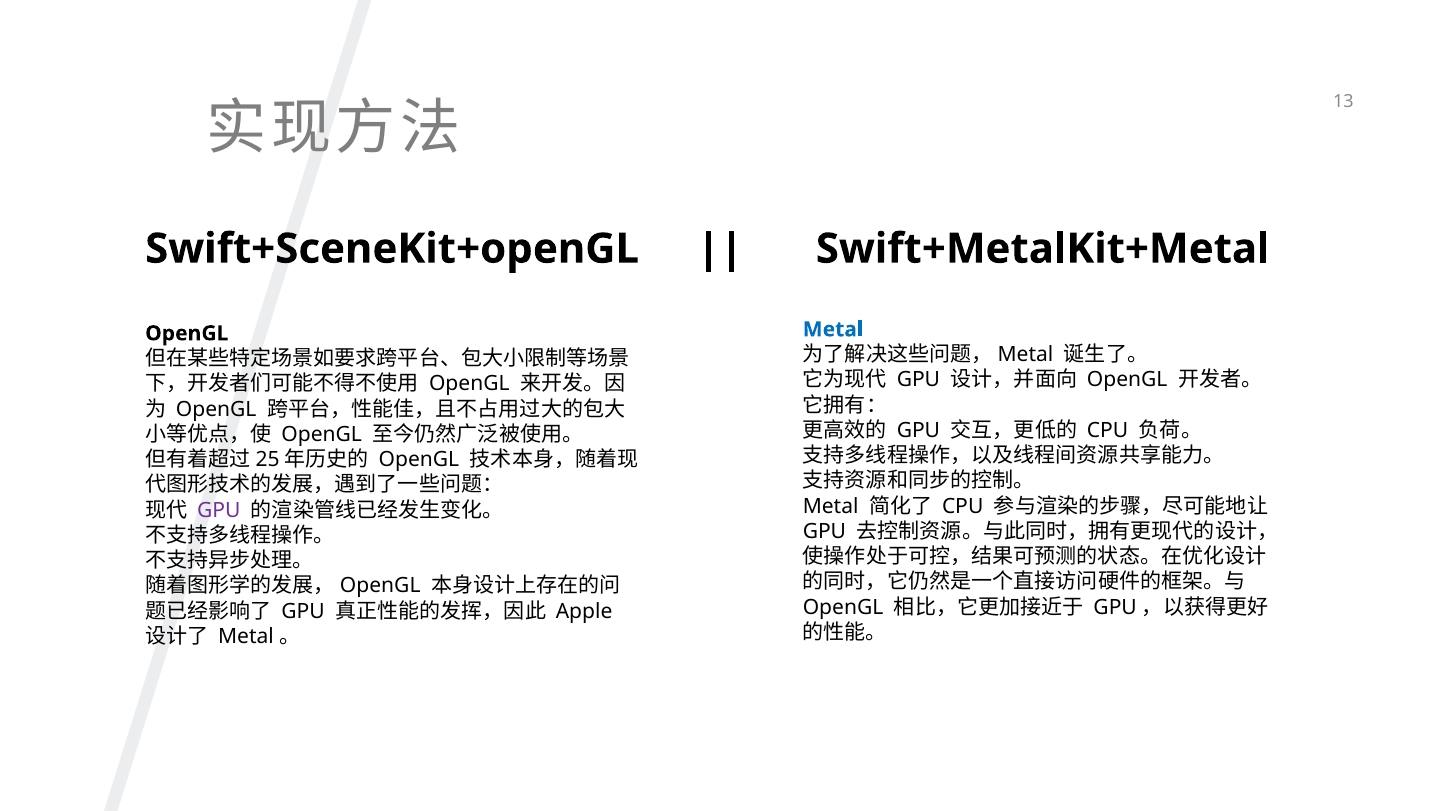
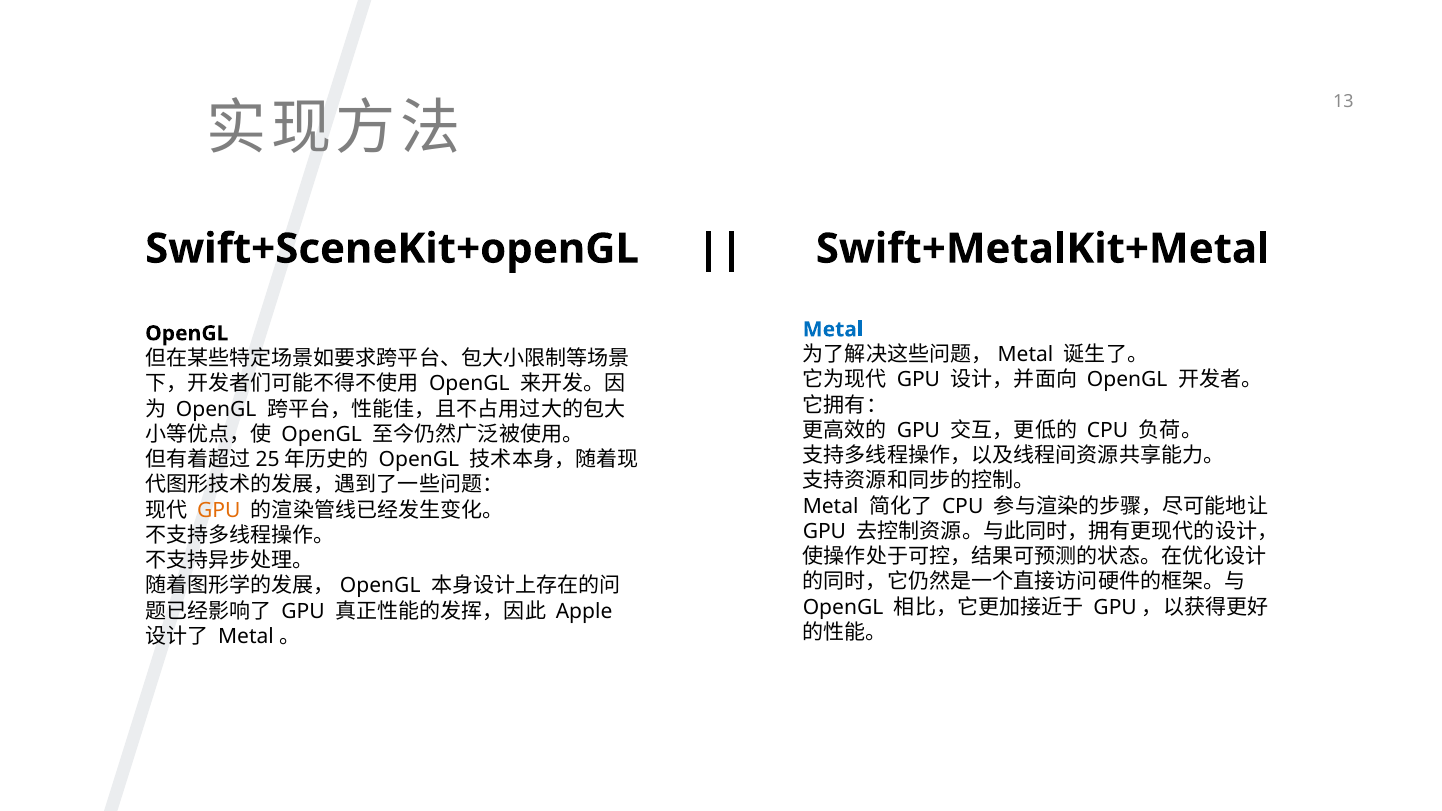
GPU colour: purple -> orange (219, 510)
